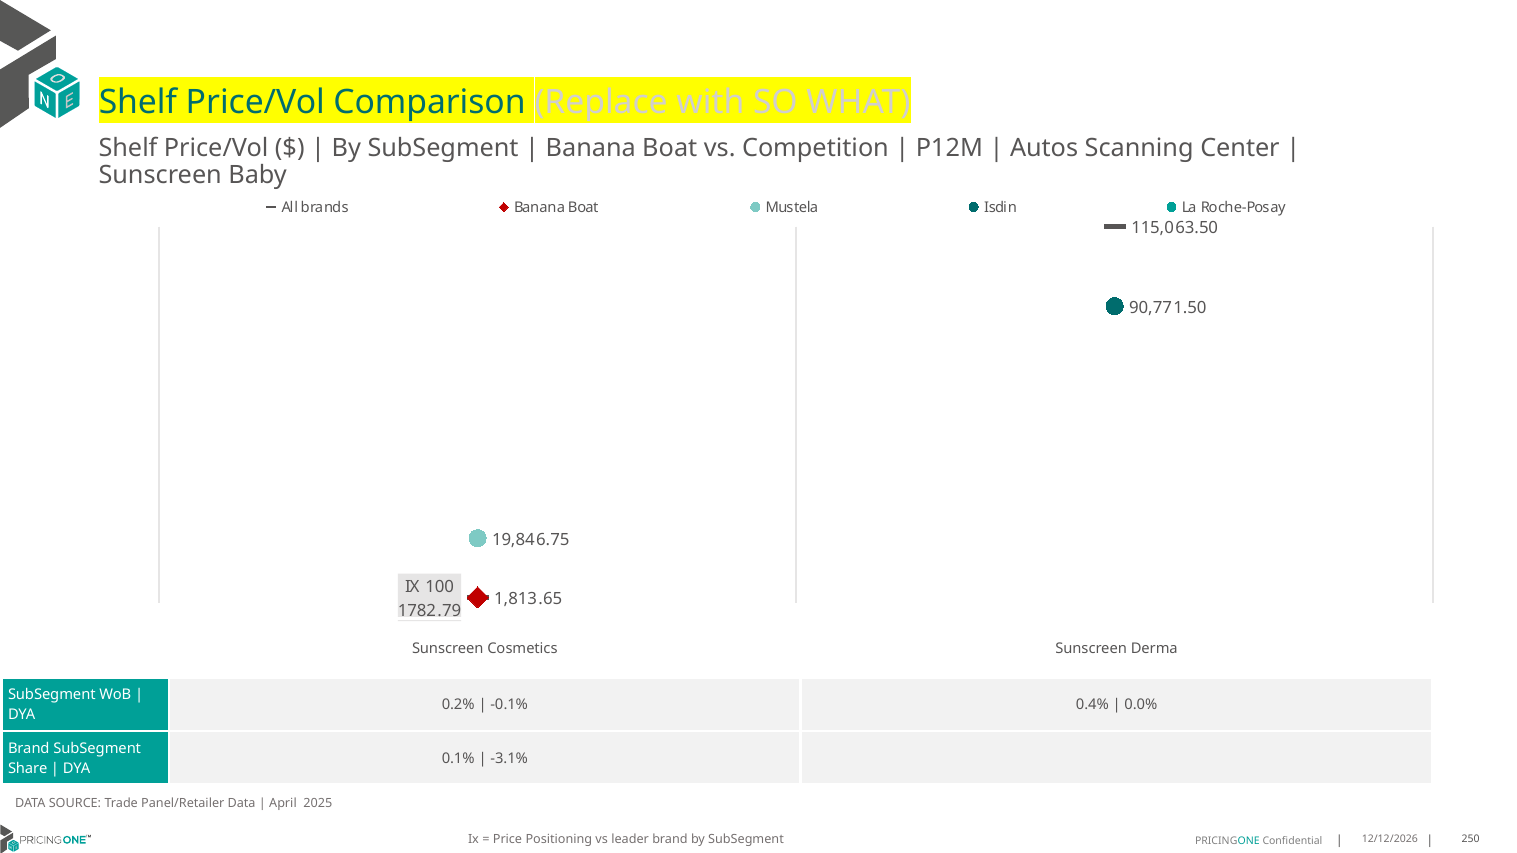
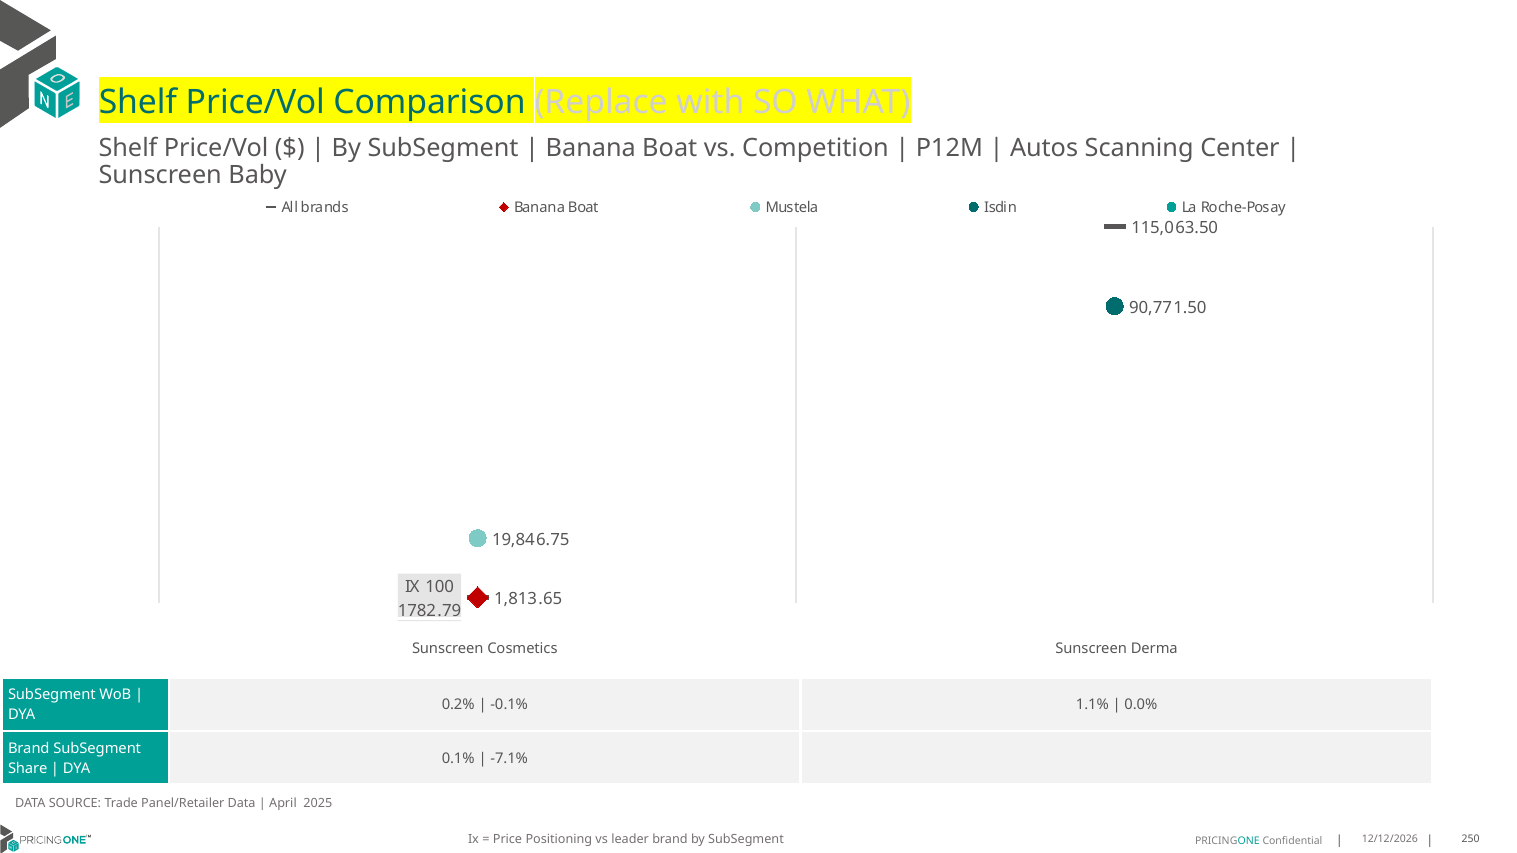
0.4%: 0.4% -> 1.1% (1092, 705)
-3.1%: -3.1% -> -7.1% (509, 759)
